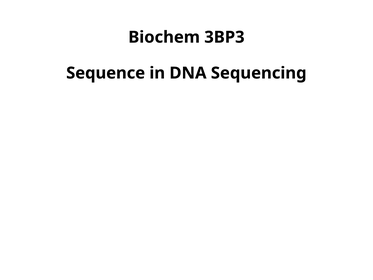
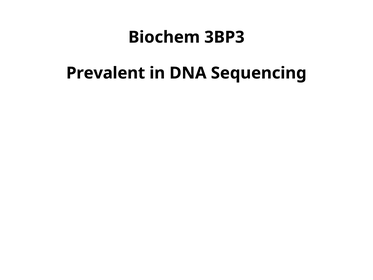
Sequence: Sequence -> Prevalent (106, 73)
